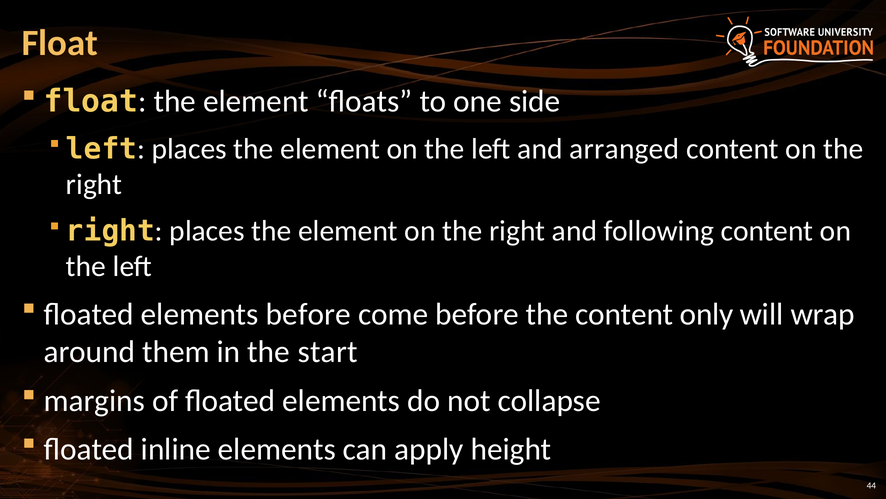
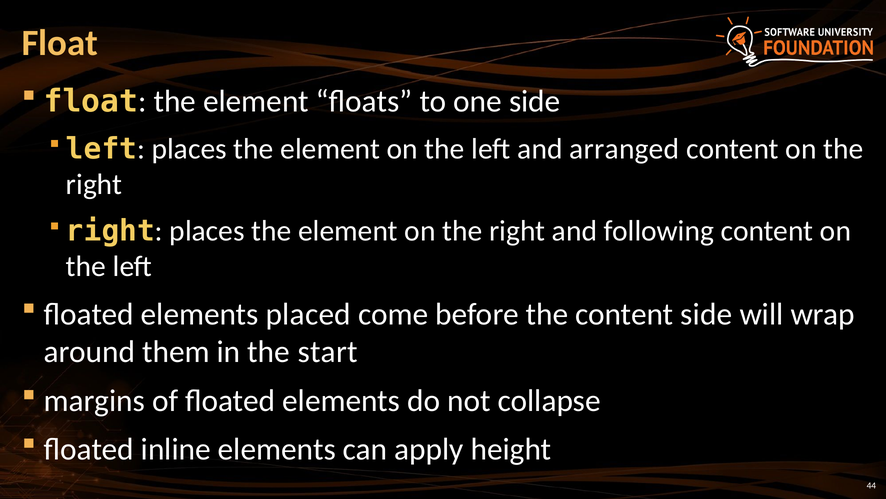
elements before: before -> placed (308, 314)
content only: only -> side (706, 314)
